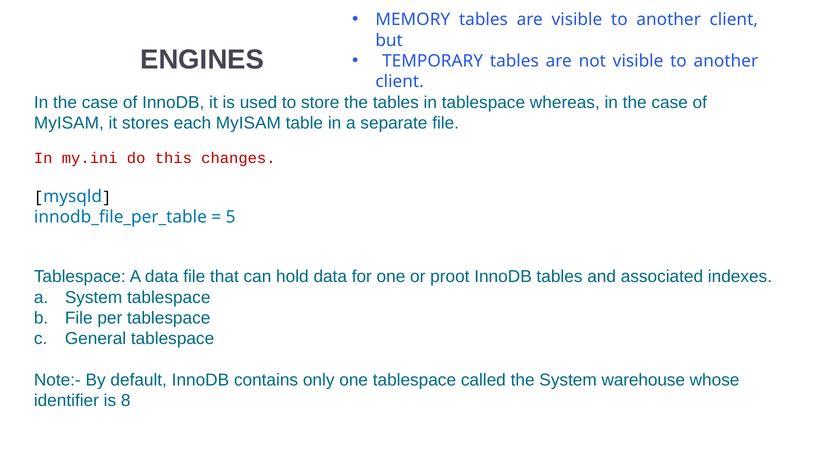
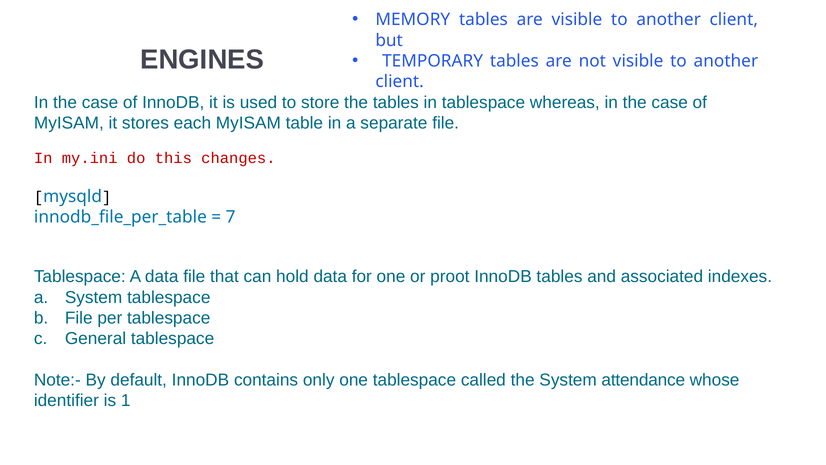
5: 5 -> 7 (231, 217)
warehouse: warehouse -> attendance (643, 380)
8: 8 -> 1 (126, 400)
